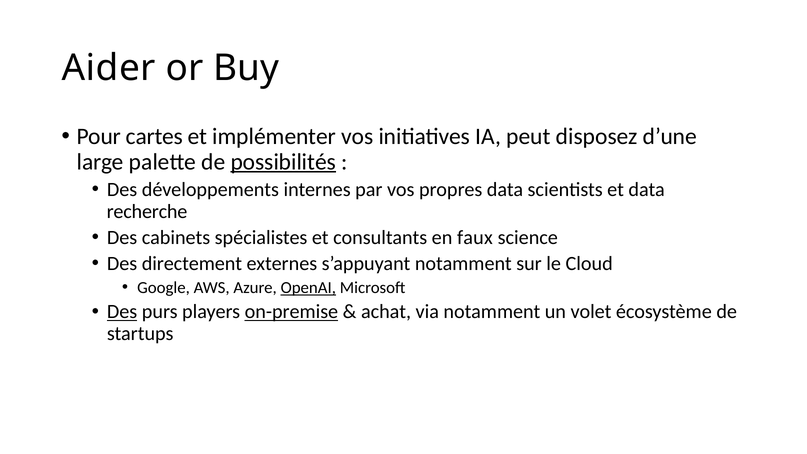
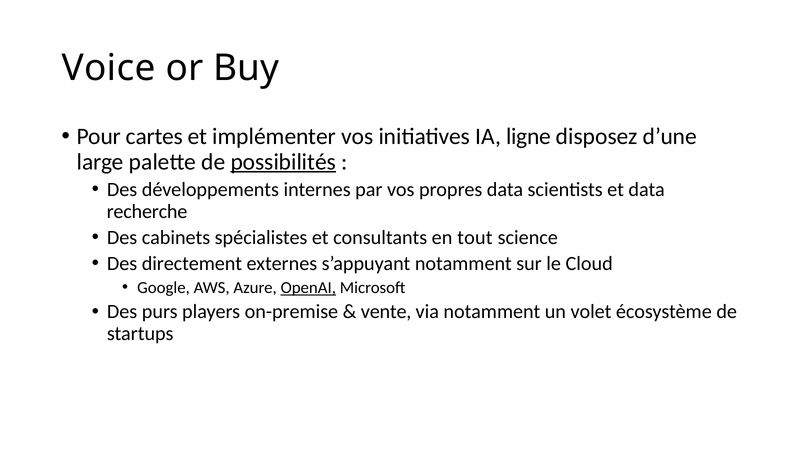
Aider: Aider -> Voice (109, 68)
peut: peut -> ligne (529, 136)
faux: faux -> tout (475, 237)
Des underline: present -> none (122, 312)
on-premise underline: present -> none (291, 312)
achat: achat -> vente (386, 312)
